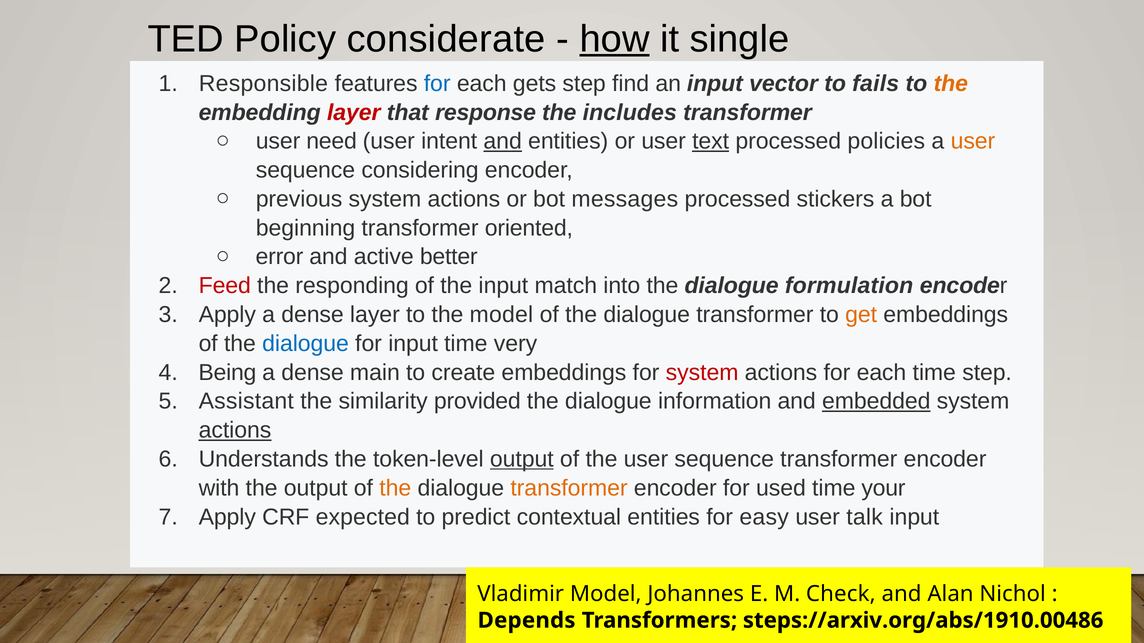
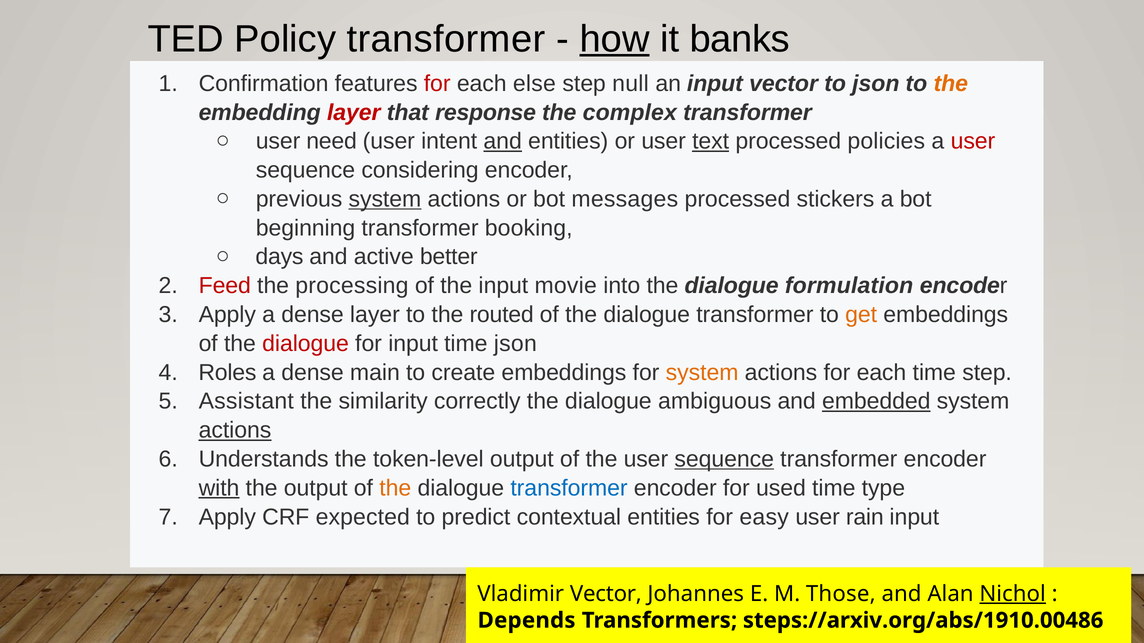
Policy considerate: considerate -> transformer (446, 39)
single: single -> banks (740, 39)
Responsible: Responsible -> Confirmation (264, 84)
for colour: blue -> red (437, 84)
gets: gets -> else (534, 84)
find: find -> null (630, 84)
to fails: fails -> json (876, 84)
includes: includes -> complex (630, 113)
user colour: orange -> red (973, 141)
system underline: none -> present (385, 199)
oriented: oriented -> booking (529, 228)
error: error -> days (279, 257)
responding: responding -> processing (352, 286)
match: match -> movie (566, 286)
the model: model -> routed (502, 315)
dialogue colour: blue -> red (306, 344)
time very: very -> json (515, 344)
Being: Being -> Roles (227, 373)
system colour: red -> orange (702, 373)
provided: provided -> correctly (477, 402)
information: information -> ambiguous (715, 402)
output underline: present -> none (522, 459)
sequence underline: none -> present (724, 459)
with underline: none -> present (219, 488)
transformer colour: orange -> blue (569, 488)
your: your -> type (883, 488)
talk: talk -> rain (865, 517)
Vladimir Model: Model -> Vector (606, 594)
Check: Check -> Those (841, 594)
Nichol underline: none -> present (1013, 594)
